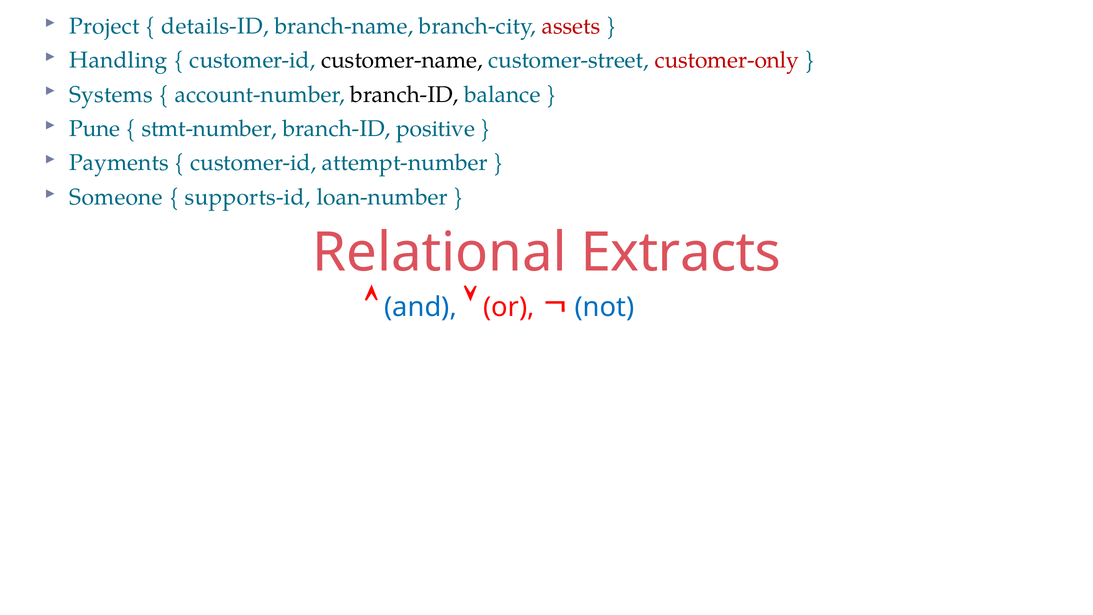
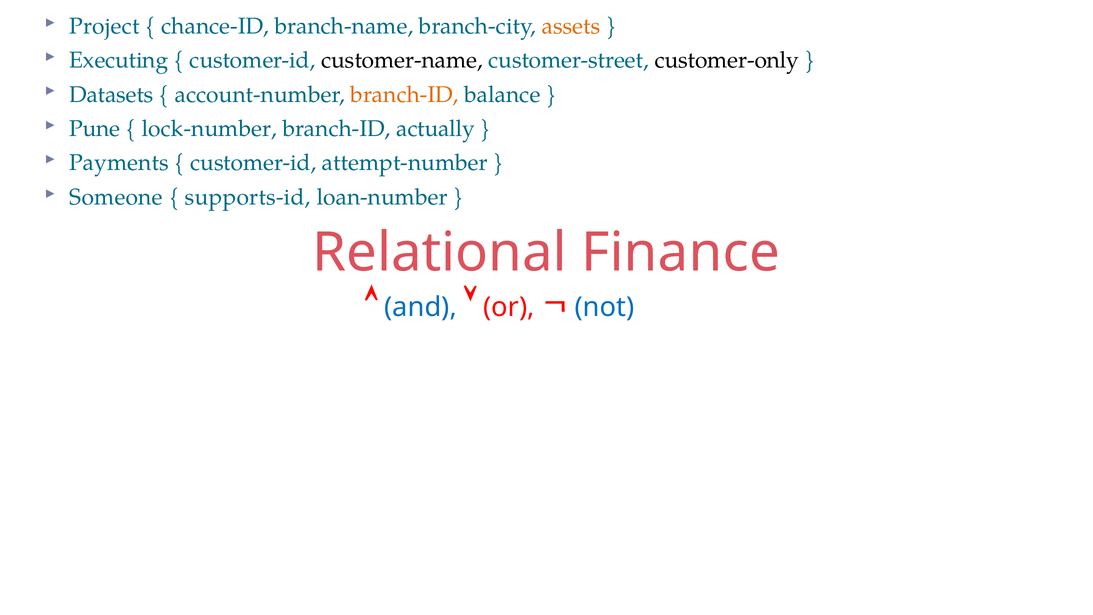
details-ID: details-ID -> chance-ID (215, 26)
assets colour: red -> orange (571, 26)
Handling: Handling -> Executing (119, 60)
customer-only colour: red -> black (727, 60)
Systems: Systems -> Datasets (111, 94)
branch-ID colour: black -> orange (404, 94)
stmt-number: stmt-number -> lock-number (209, 129)
positive: positive -> actually (436, 129)
Extracts: Extracts -> Finance (681, 252)
